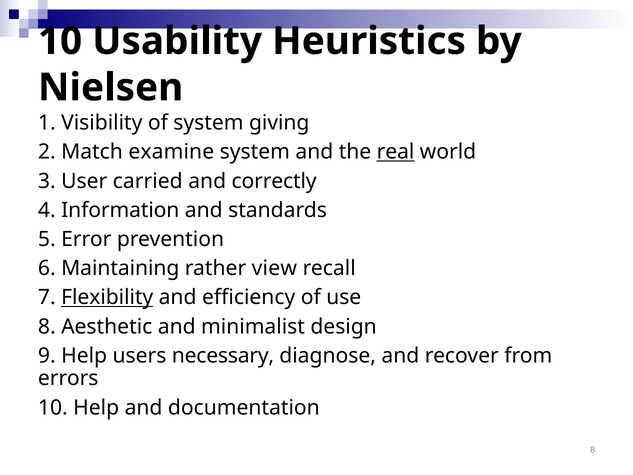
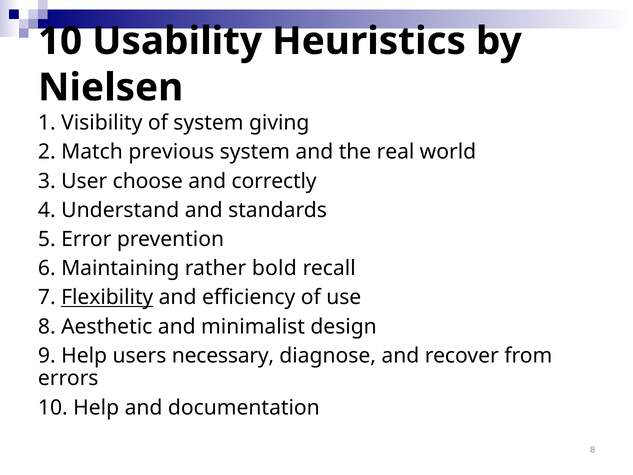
examine: examine -> previous (171, 152)
real underline: present -> none (396, 152)
carried: carried -> choose (148, 181)
Information: Information -> Understand (120, 210)
view: view -> bold (274, 268)
